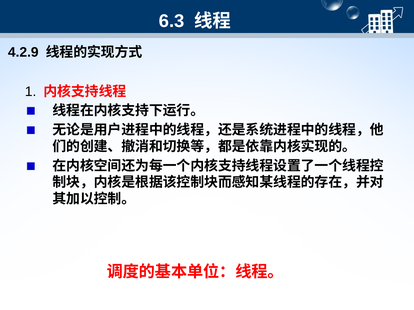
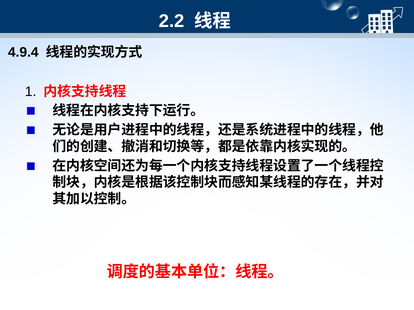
6.3: 6.3 -> 2.2 (172, 21)
4.2.9: 4.2.9 -> 4.9.4 (23, 52)
